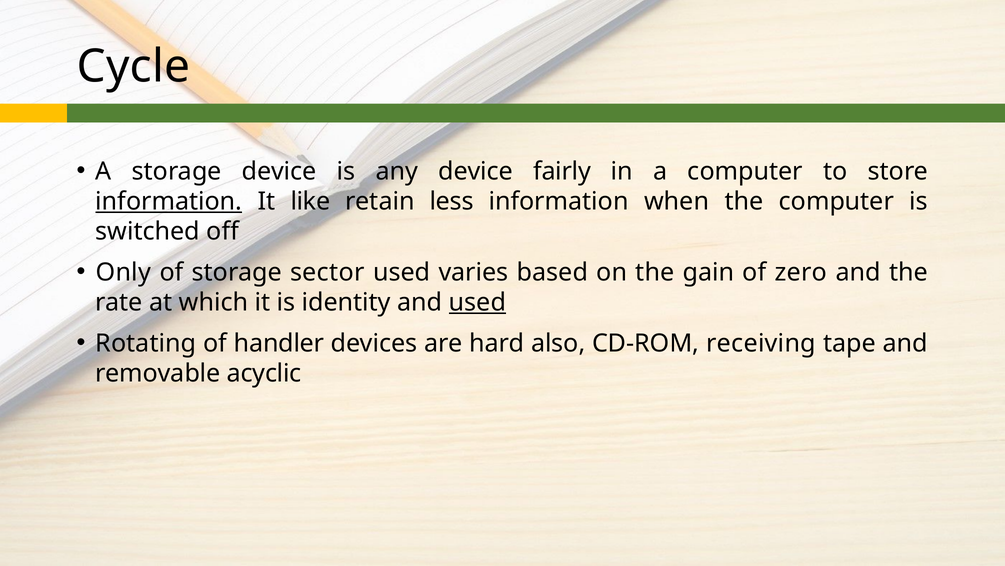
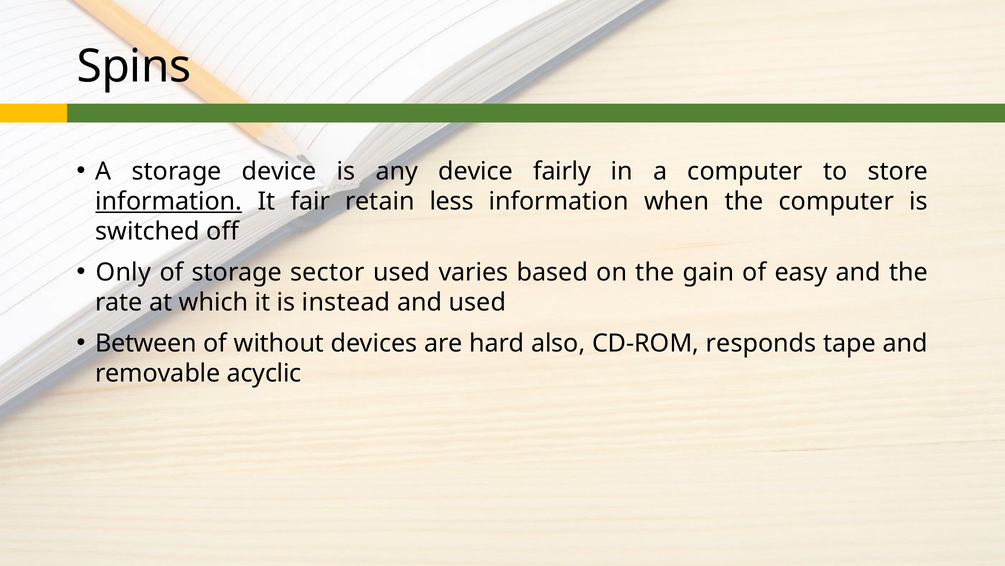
Cycle: Cycle -> Spins (134, 67)
like: like -> fair (310, 201)
zero: zero -> easy (801, 272)
identity: identity -> instead (346, 302)
used underline: present -> none (477, 302)
Rotating: Rotating -> Between (146, 343)
handler: handler -> without (279, 343)
receiving: receiving -> responds (761, 343)
